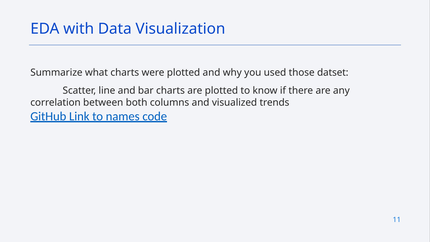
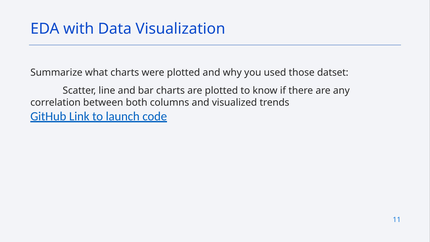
names: names -> launch (123, 116)
